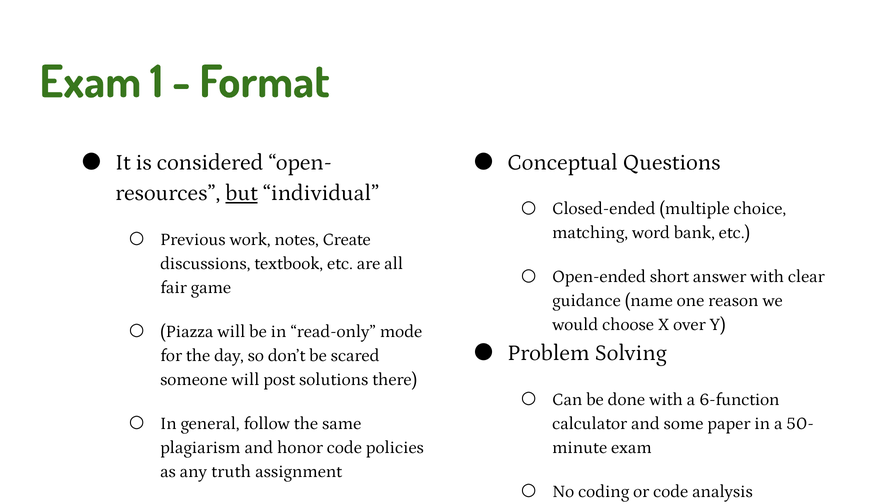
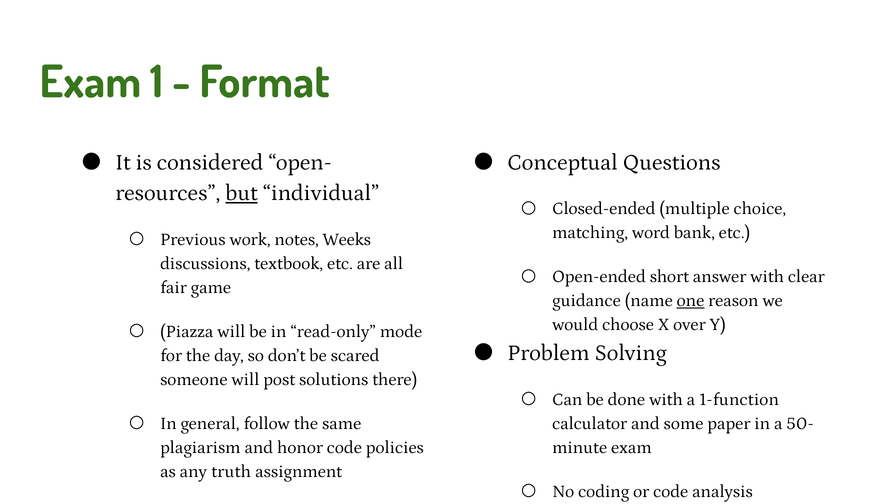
Create: Create -> Weeks (347, 240)
one underline: none -> present (691, 301)
6-function: 6-function -> 1-function (739, 399)
